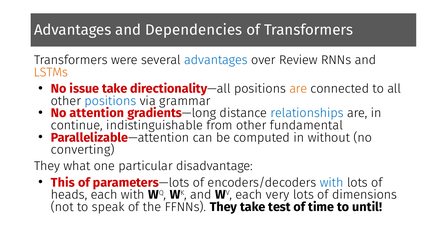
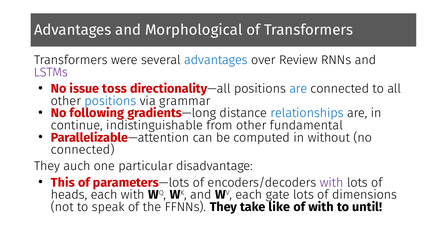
Dependencies: Dependencies -> Morphological (194, 30)
LSTMs colour: orange -> purple (51, 72)
issue take: take -> toss (115, 89)
are colour: orange -> blue (298, 89)
attention: attention -> following (97, 113)
converting: converting -> connected (83, 150)
what: what -> auch (77, 166)
with colour: blue -> purple (332, 183)
very: very -> gate (278, 195)
test: test -> like (279, 207)
of time: time -> with (321, 207)
